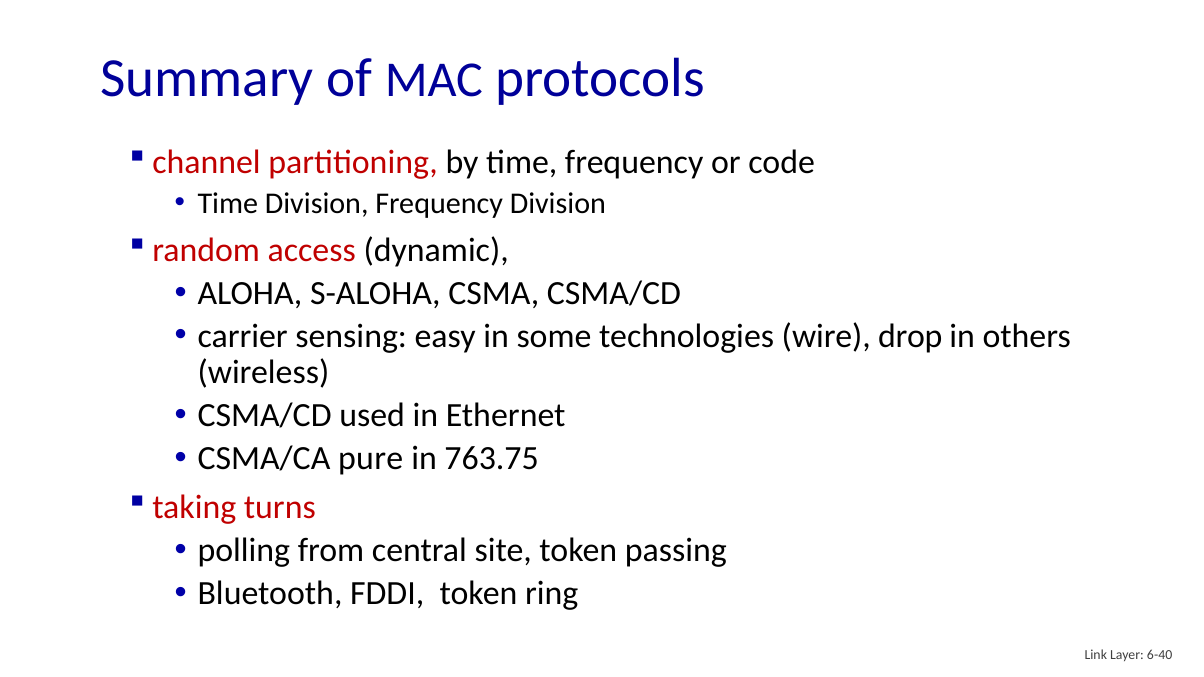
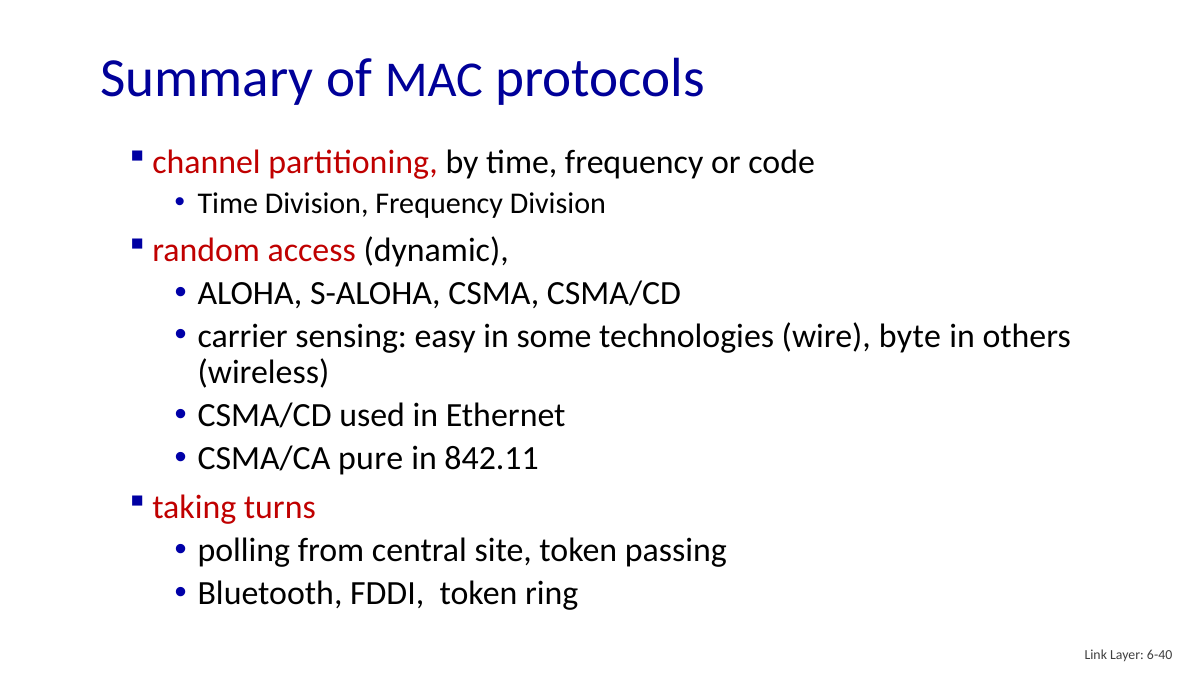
drop: drop -> byte (910, 336)
763.75: 763.75 -> 842.11 (492, 458)
